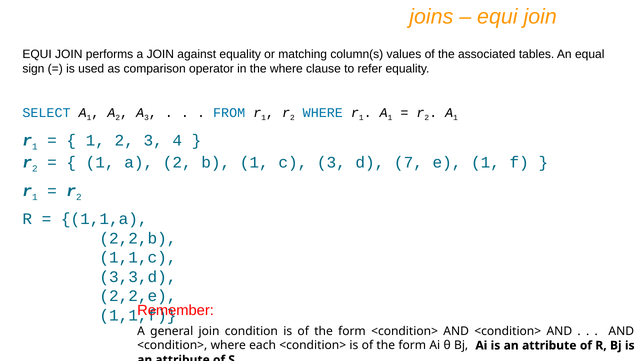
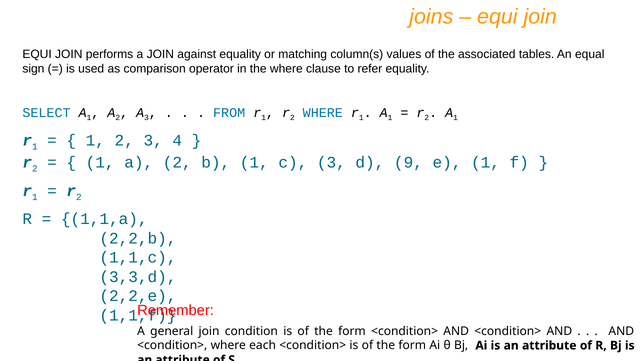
7: 7 -> 9 (408, 163)
